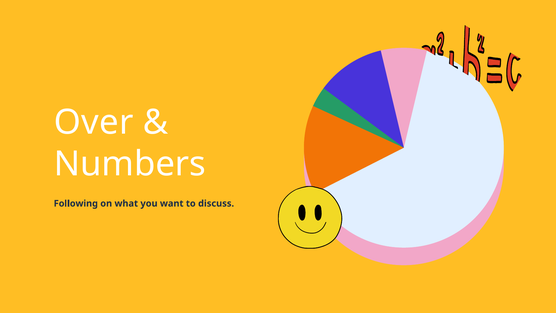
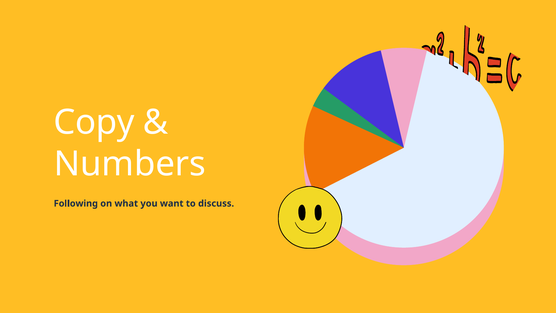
Over: Over -> Copy (94, 122)
